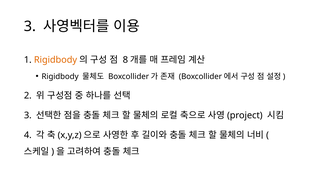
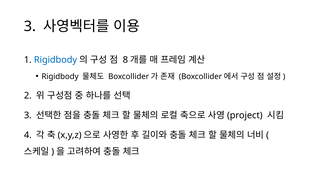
Rigidbody colour: orange -> blue (56, 60)
